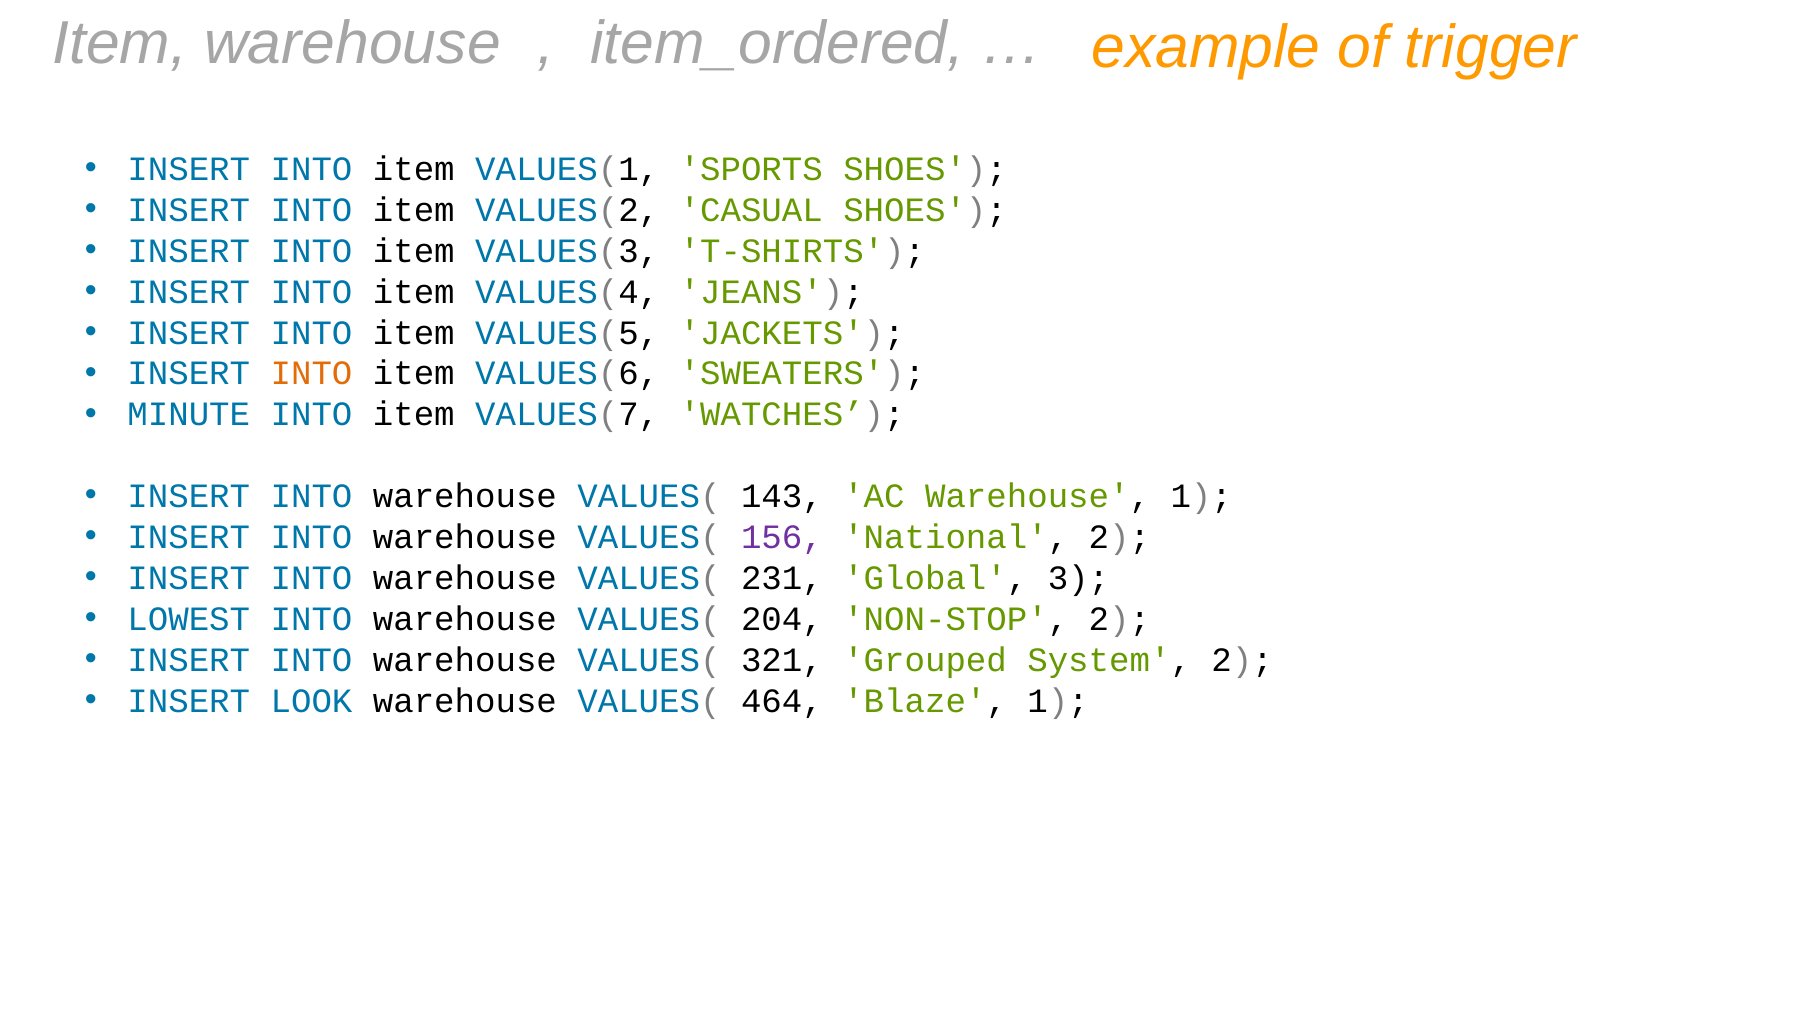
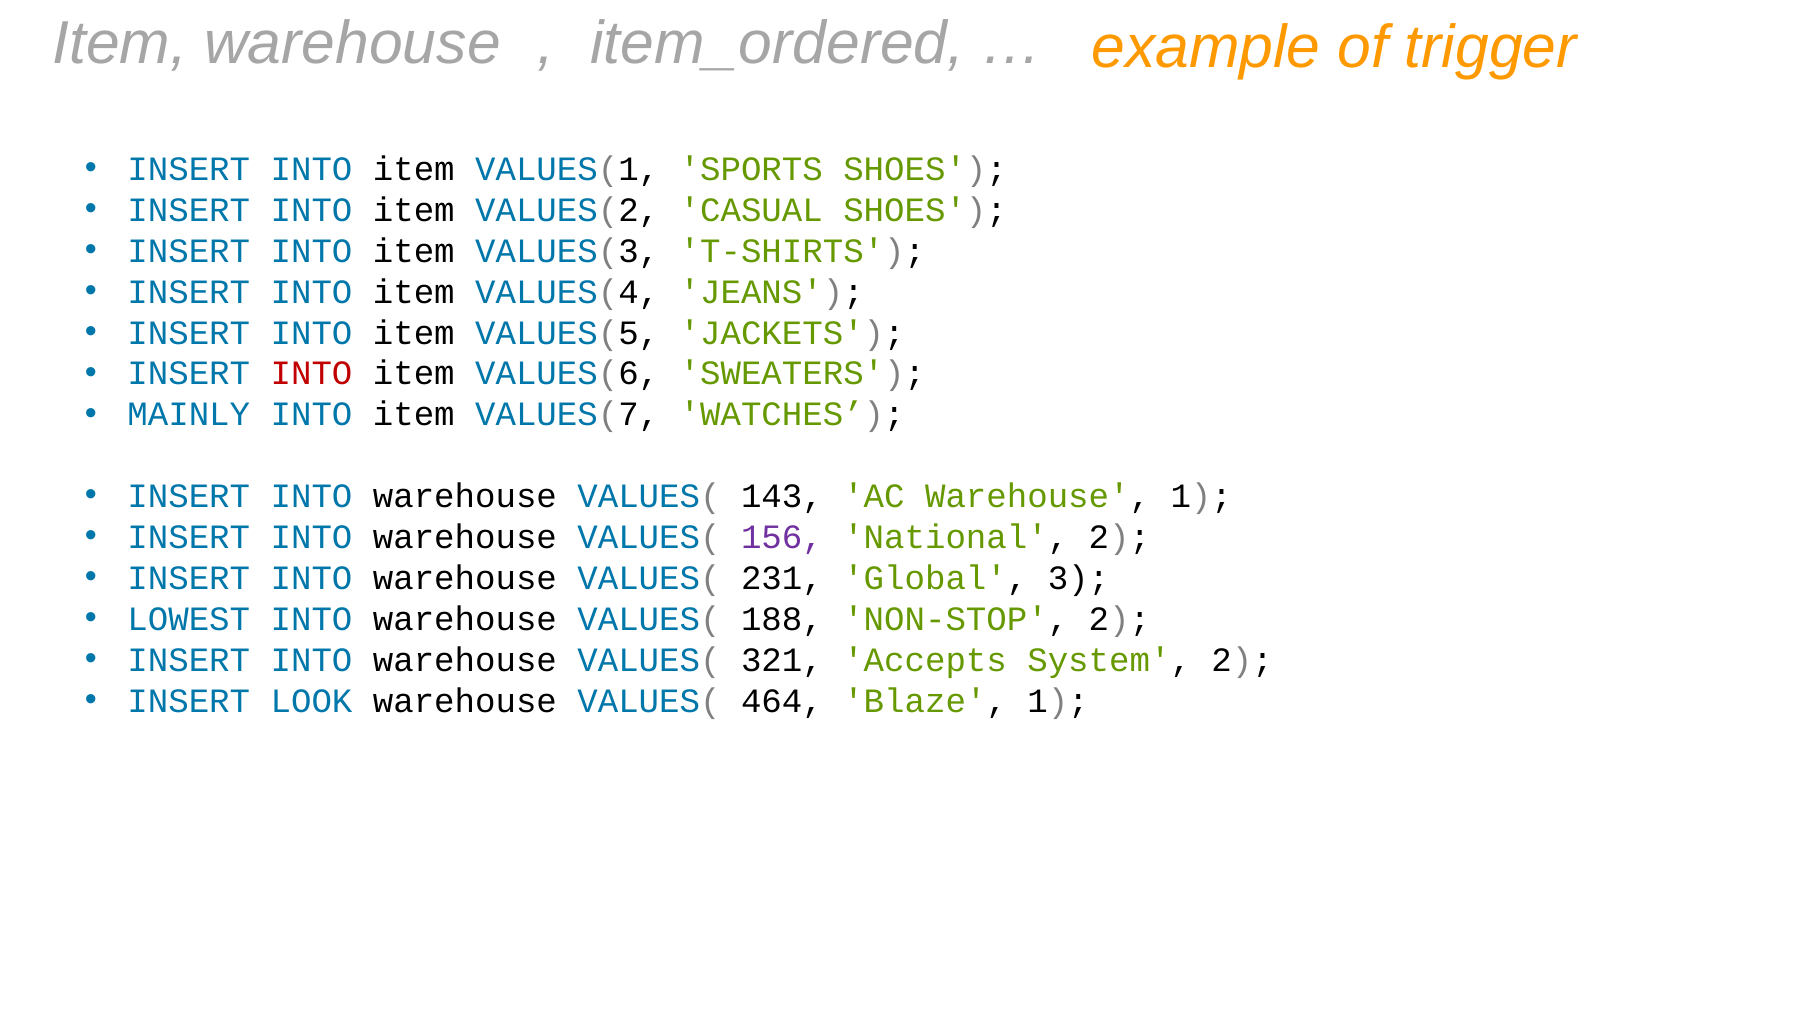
INTO colour: orange -> red (312, 374)
MINUTE: MINUTE -> MAINLY (189, 414)
204: 204 -> 188 (782, 619)
Grouped: Grouped -> Accepts (925, 660)
